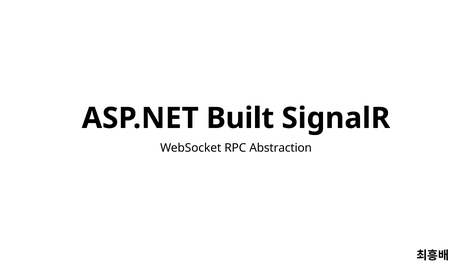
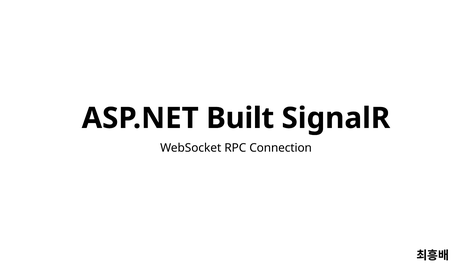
Abstraction: Abstraction -> Connection (281, 148)
